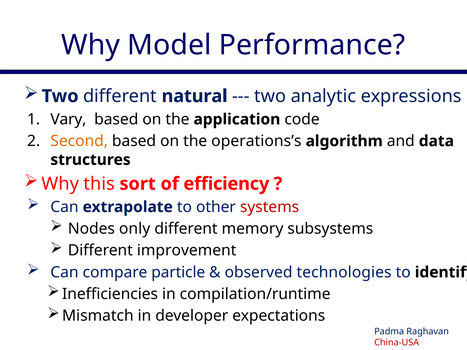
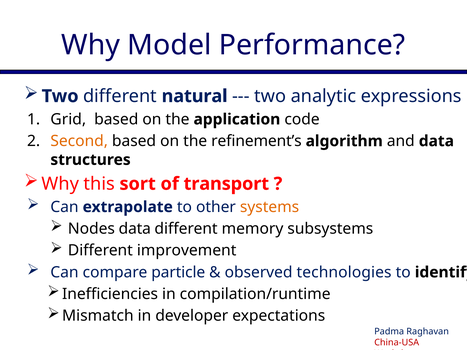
Vary: Vary -> Grid (68, 119)
operations’s: operations’s -> refinement’s (256, 141)
efficiency: efficiency -> transport (226, 184)
systems colour: red -> orange (270, 207)
Nodes only: only -> data (135, 229)
